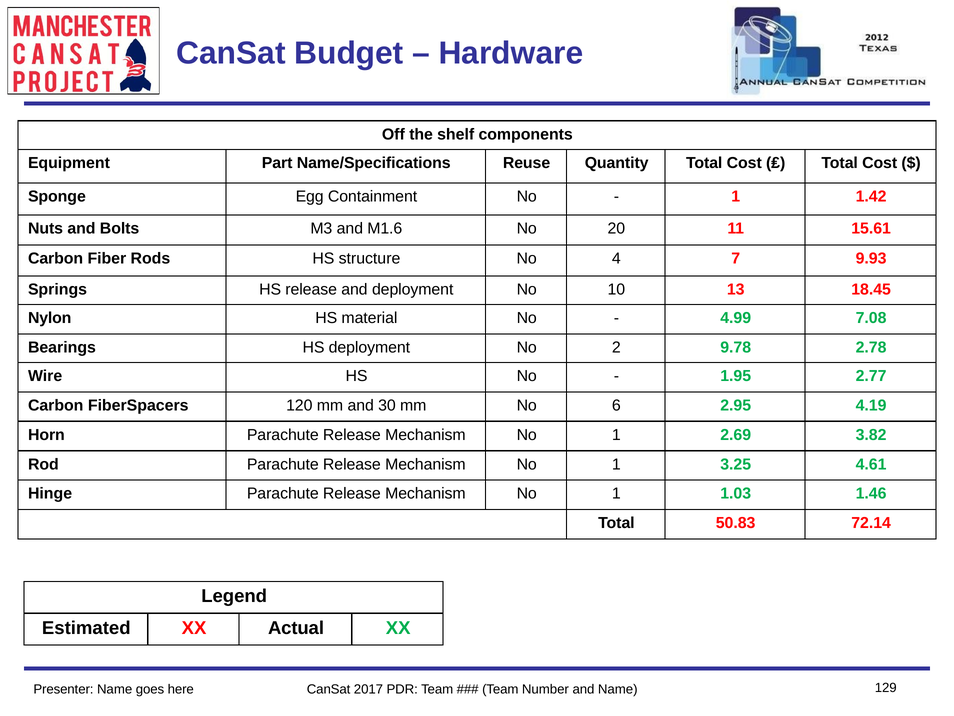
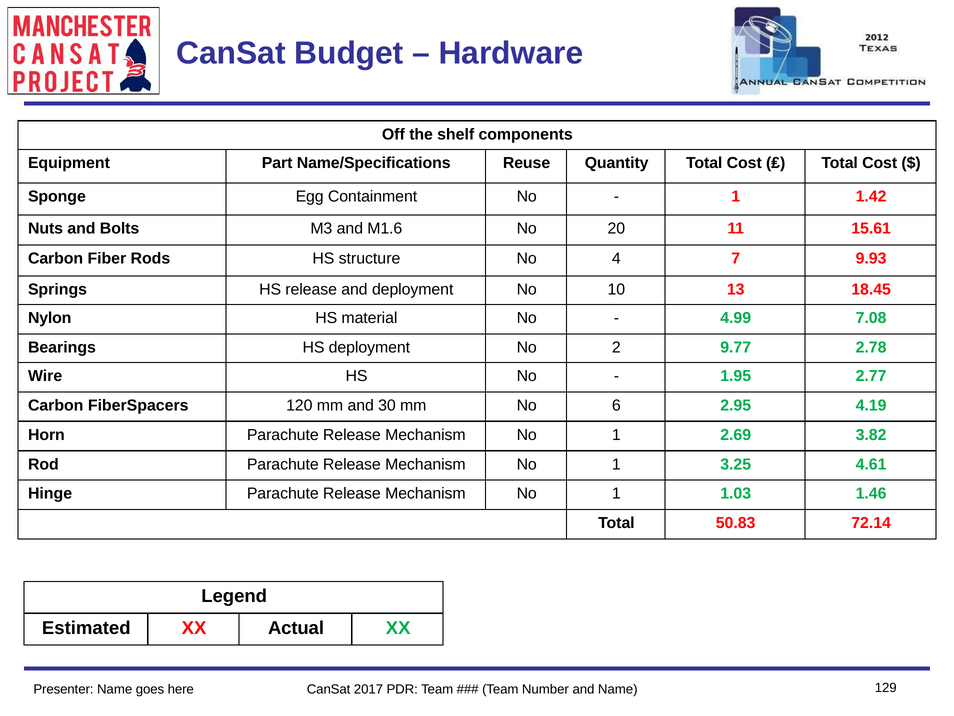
9.78: 9.78 -> 9.77 (736, 347)
